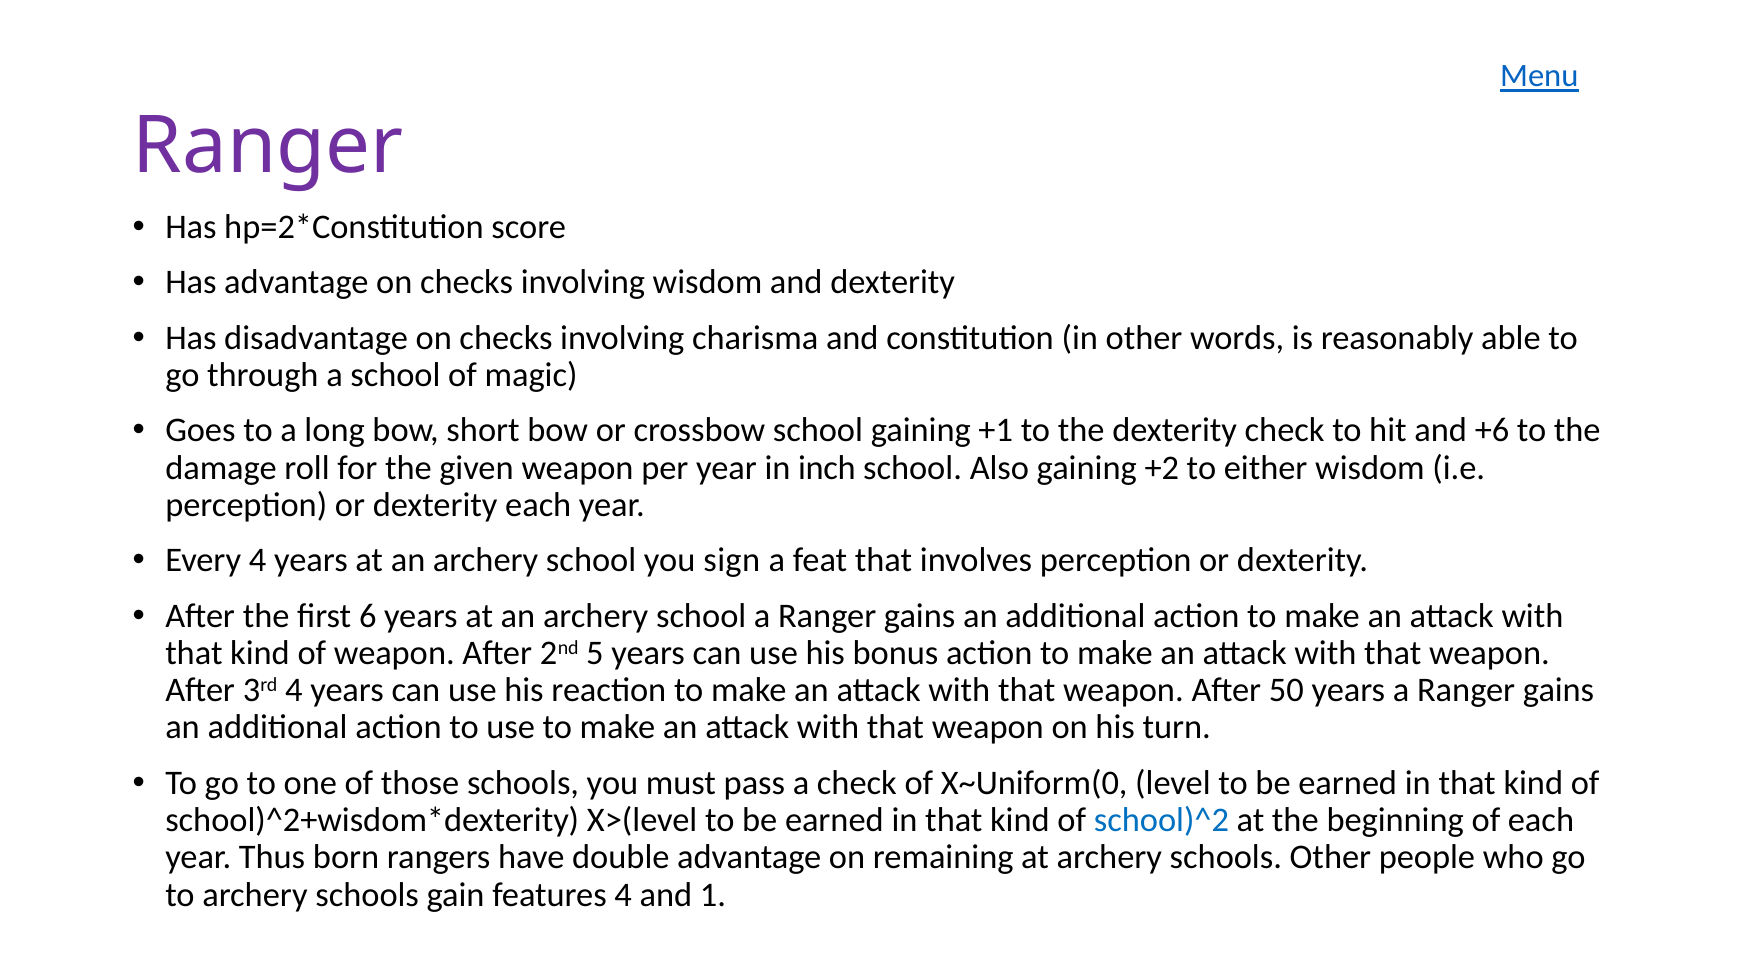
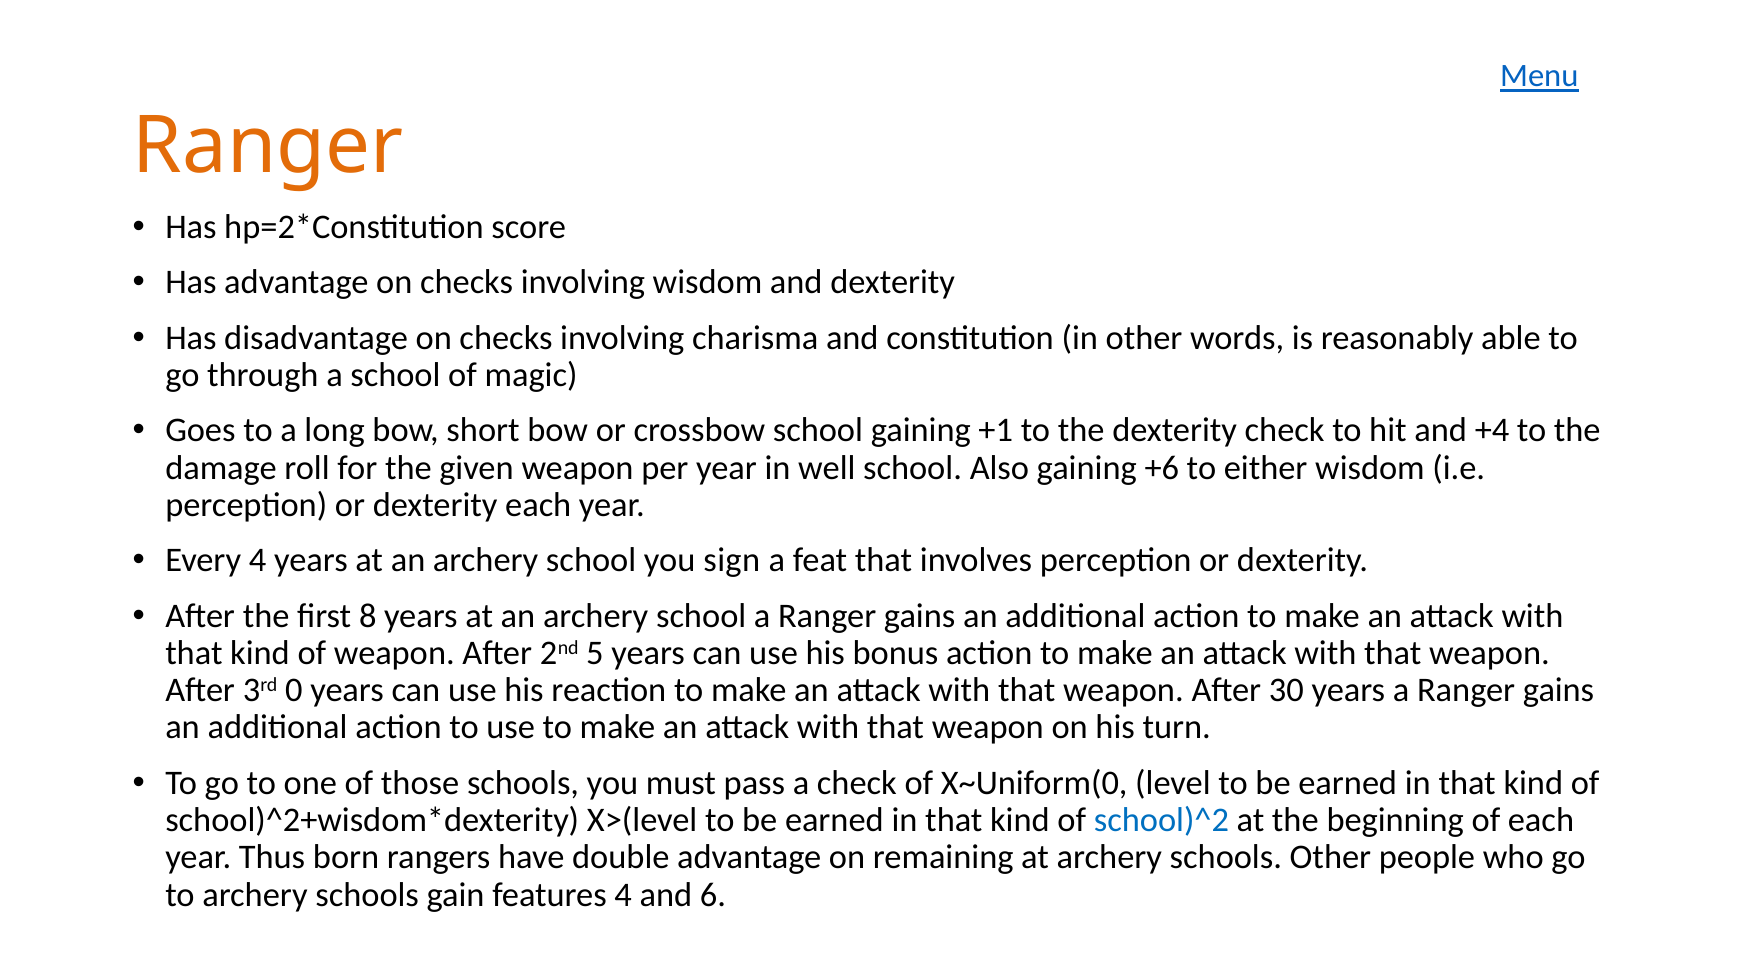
Ranger colour: purple -> orange (268, 146)
+6: +6 -> +4 (1492, 430)
inch: inch -> well (827, 467)
+2: +2 -> +6 (1162, 467)
6: 6 -> 8 (368, 615)
3rd 4: 4 -> 0 (294, 690)
50: 50 -> 30 (1286, 690)
1: 1 -> 6 (713, 894)
